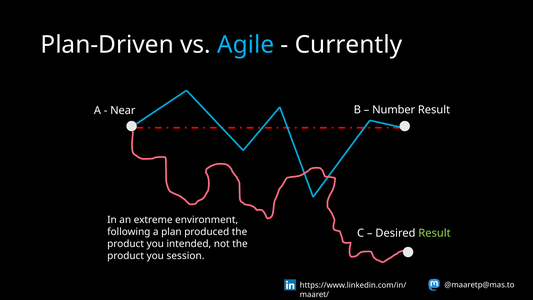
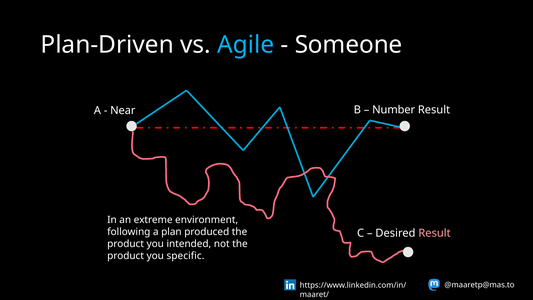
Currently: Currently -> Someone (349, 45)
Result colour: light green -> pink (435, 233)
session: session -> specific (185, 256)
